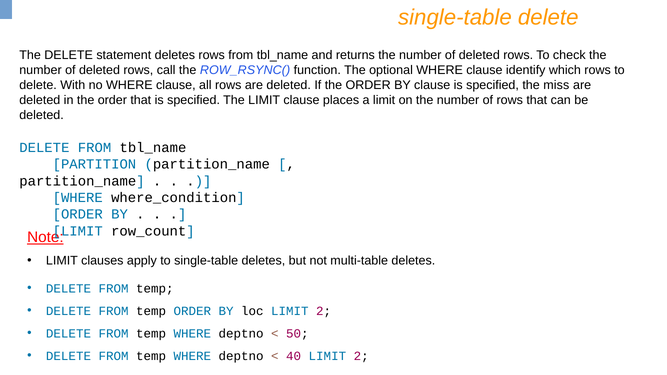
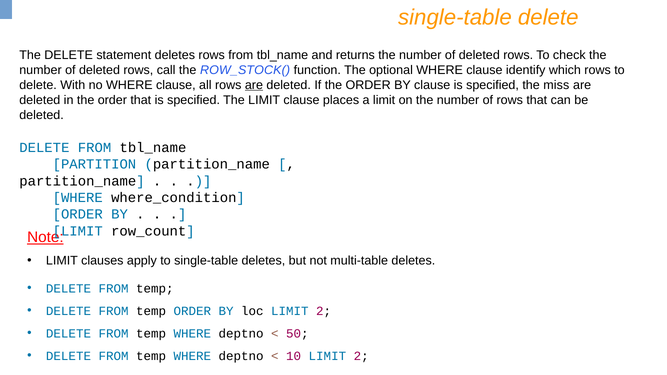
ROW_RSYNC(: ROW_RSYNC( -> ROW_STOCK( (245, 70)
are underline: none -> present (254, 85)
40: 40 -> 10 (294, 356)
